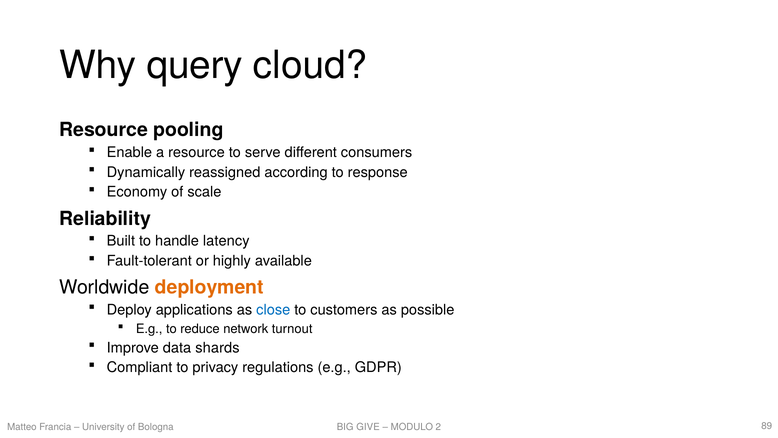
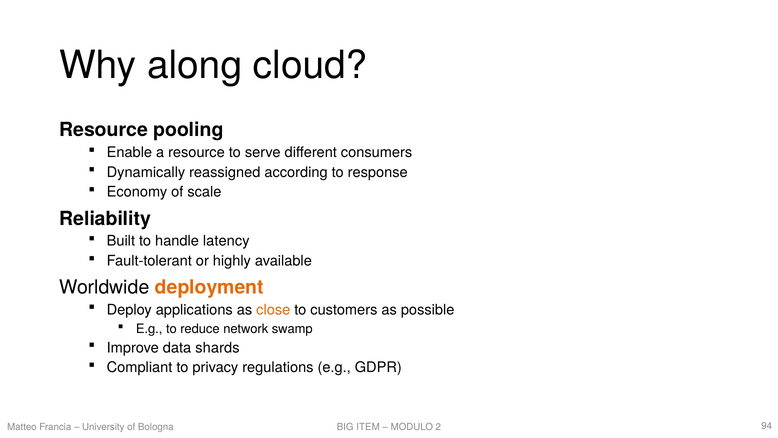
query: query -> along (195, 65)
close colour: blue -> orange (273, 310)
turnout: turnout -> swamp (292, 328)
GIVE: GIVE -> ITEM (368, 427)
89: 89 -> 94 (767, 426)
